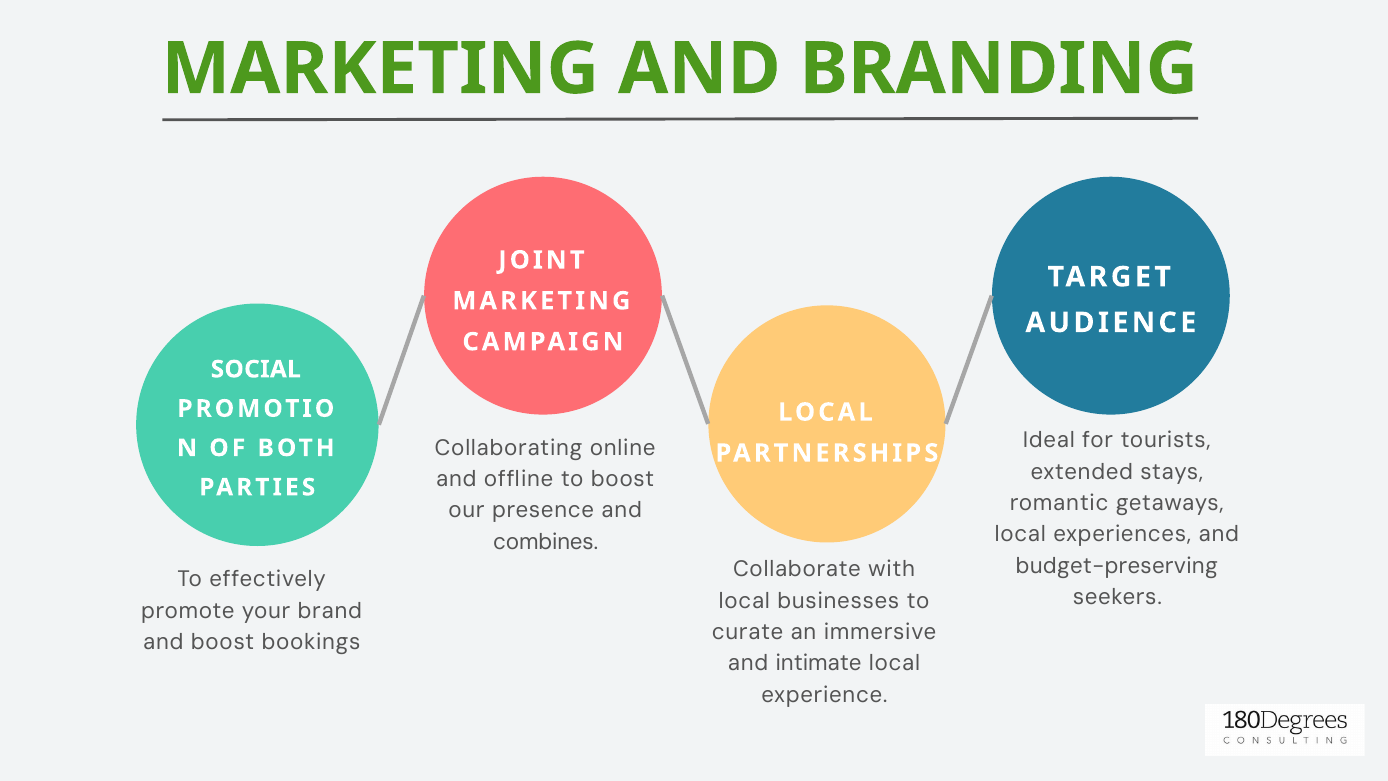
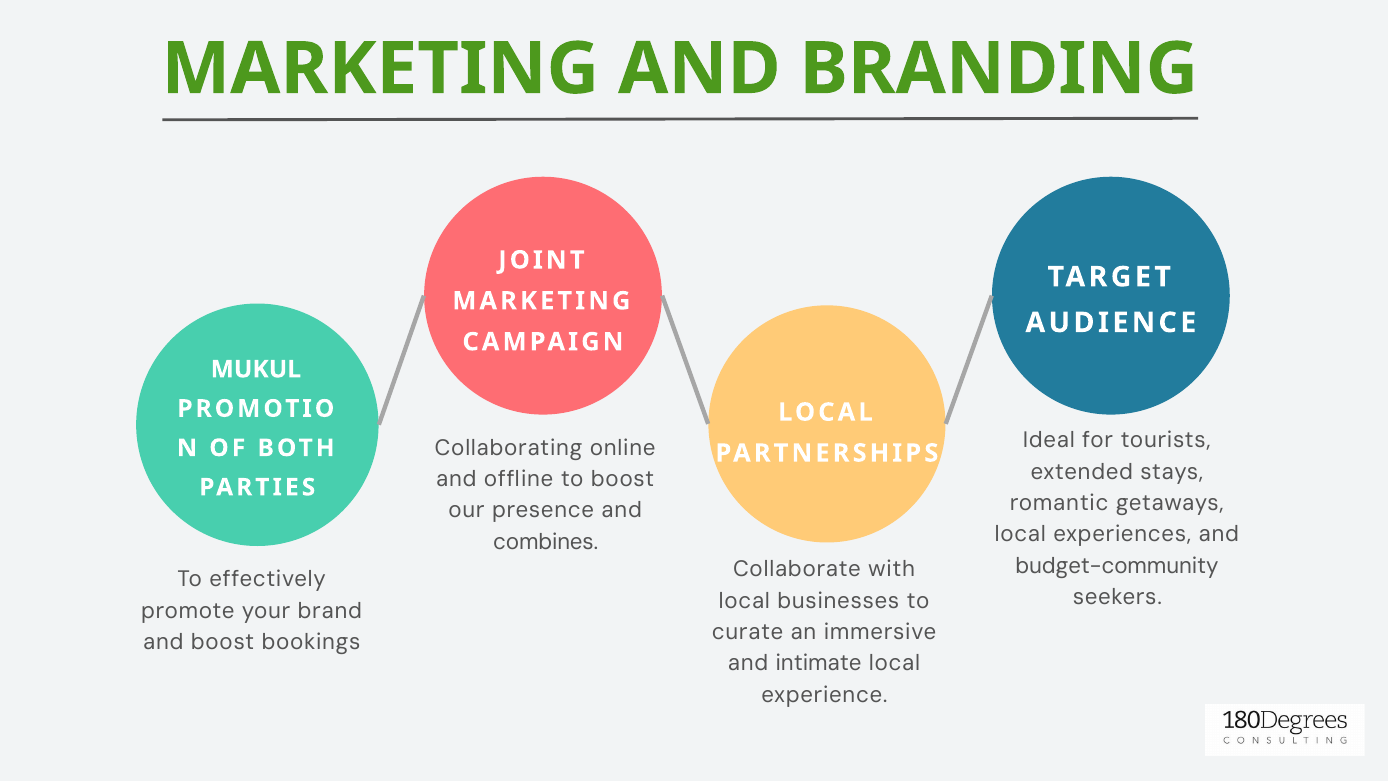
SOCIAL: SOCIAL -> MUKUL (256, 369)
budget-preserving: budget-preserving -> budget-community (1117, 566)
